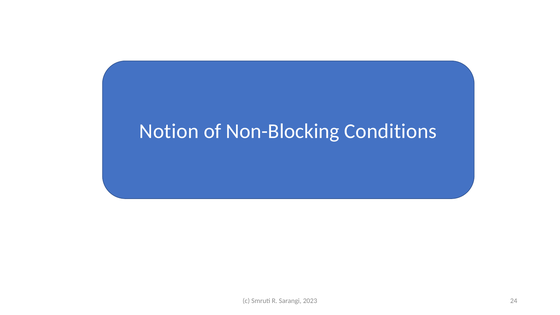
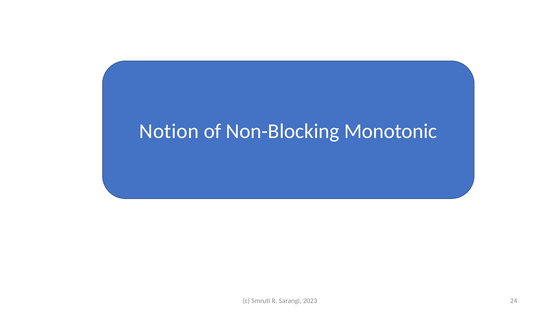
Conditions: Conditions -> Monotonic (391, 131)
